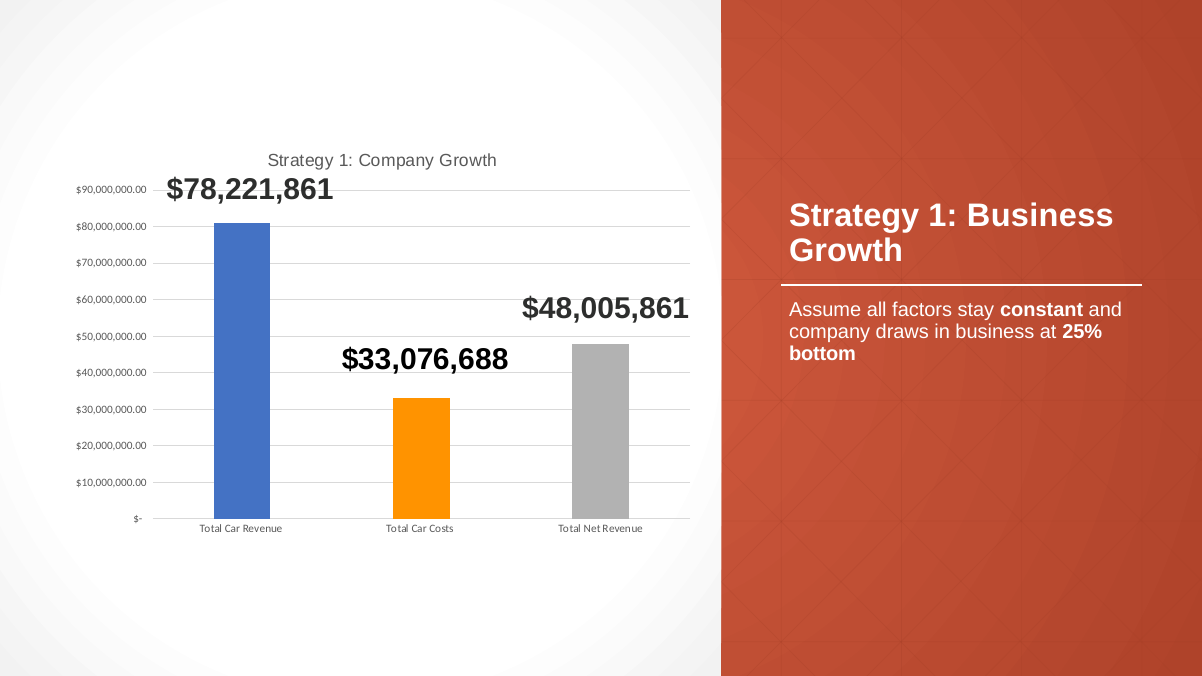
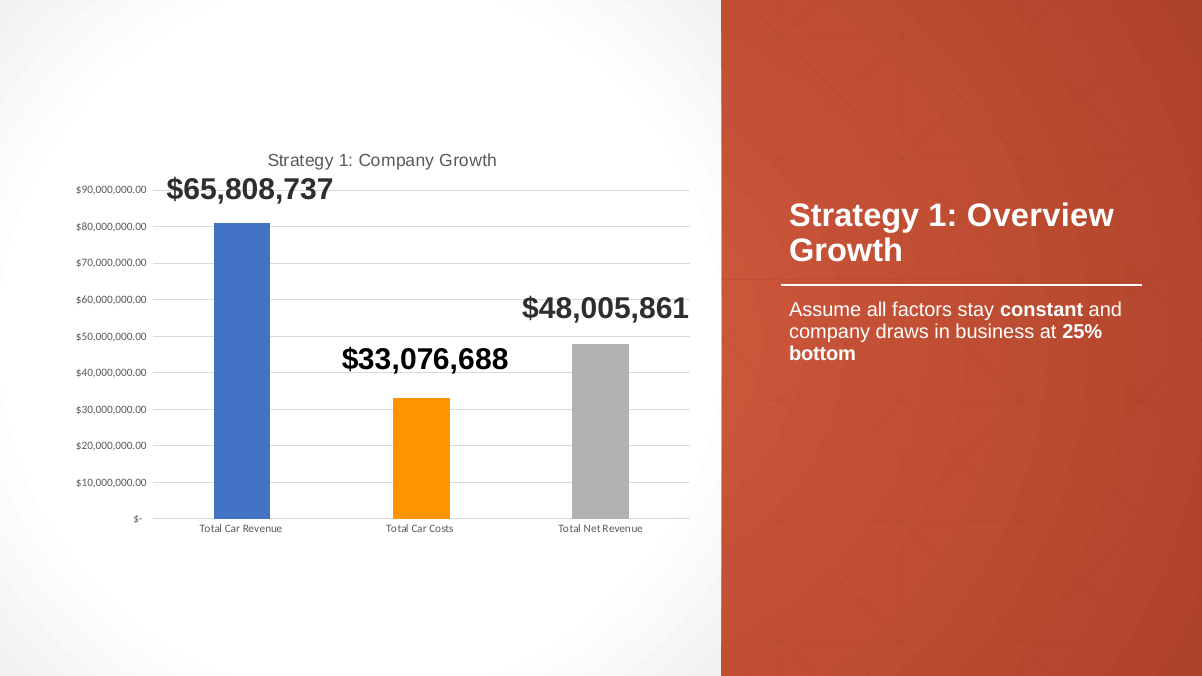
$78,221,861: $78,221,861 -> $65,808,737 (250, 189)
1 Business: Business -> Overview (1040, 215)
